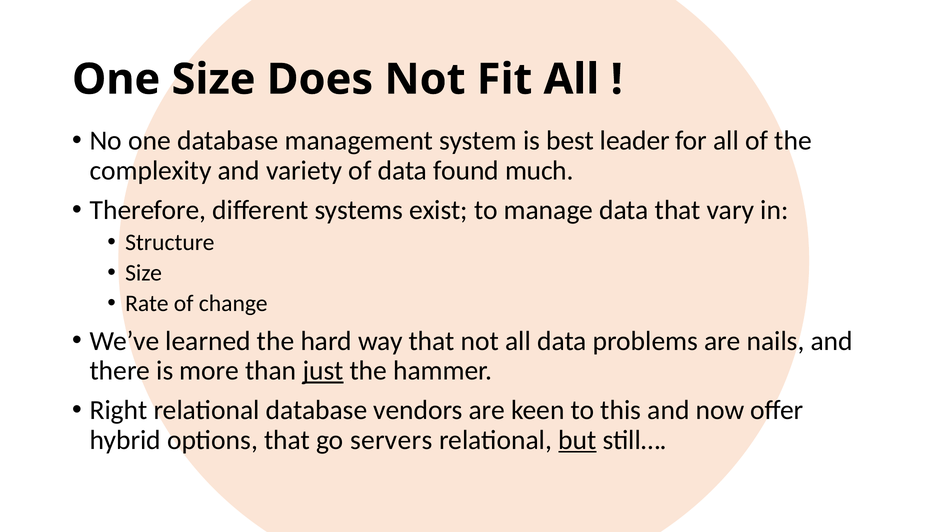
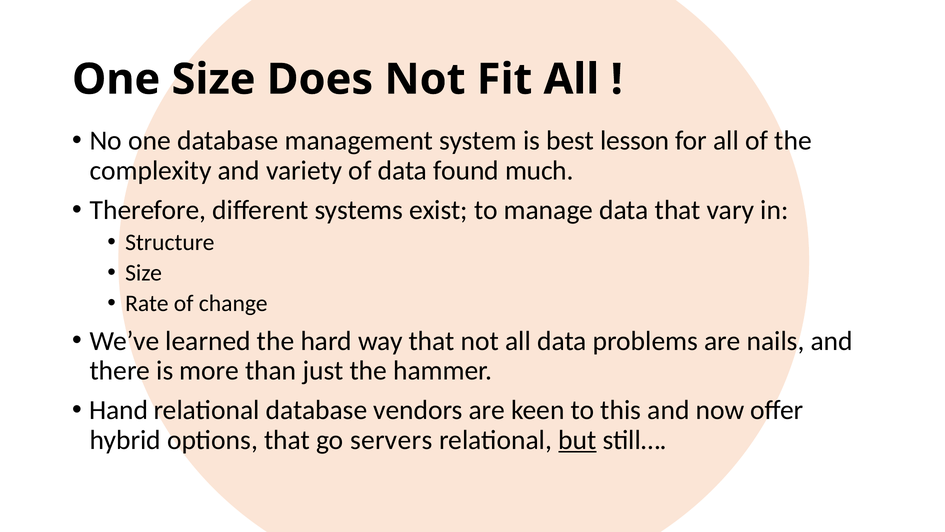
leader: leader -> lesson (635, 141)
just underline: present -> none (323, 370)
Right: Right -> Hand (119, 410)
